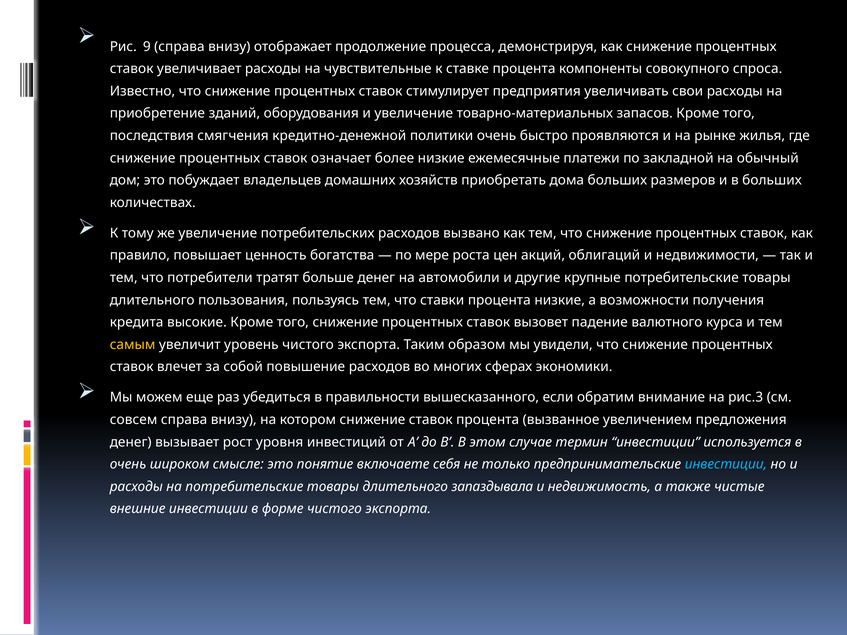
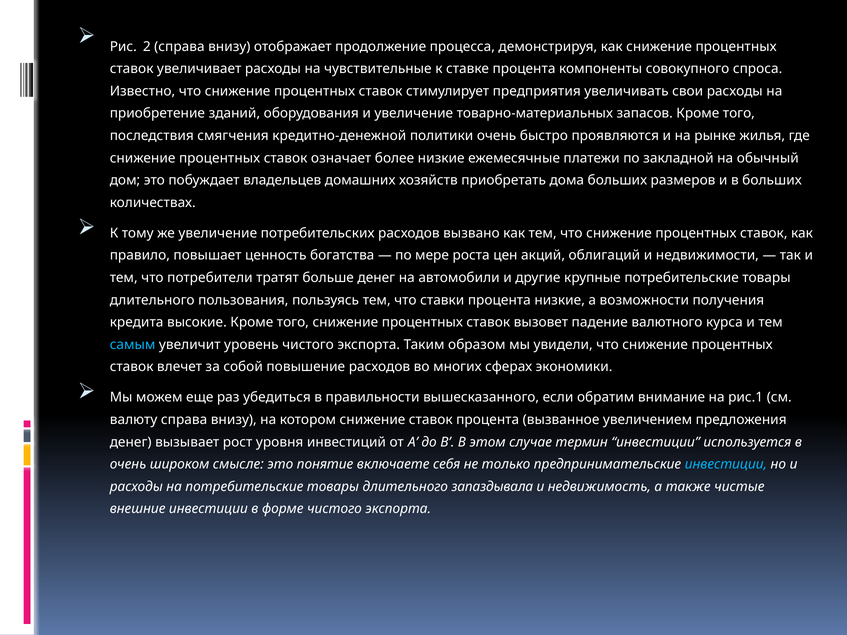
9: 9 -> 2 (147, 47)
самым colour: yellow -> light blue (133, 345)
рис.3: рис.3 -> рис.1 (746, 398)
совсем: совсем -> валюту (134, 420)
